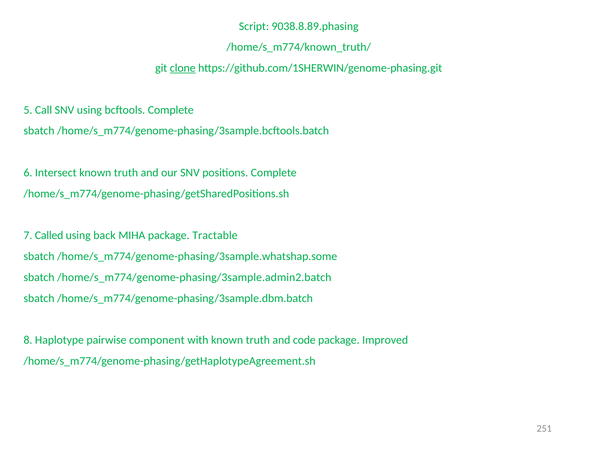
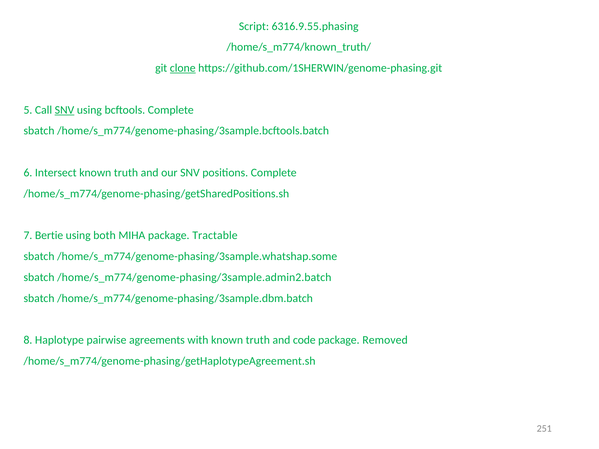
9038.8.89.phasing: 9038.8.89.phasing -> 6316.9.55.phasing (315, 26)
SNV underline: none -> present (64, 110)
Called: Called -> Bertie (49, 236)
back: back -> both (105, 236)
component: component -> agreements (157, 340)
Improved: Improved -> Removed (385, 340)
